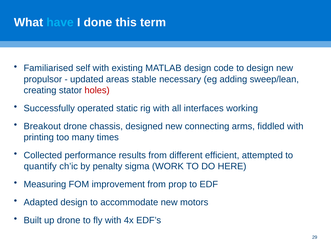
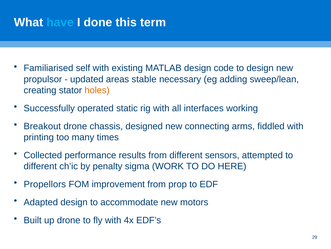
holes colour: red -> orange (97, 90)
efficient: efficient -> sensors (222, 155)
quantify: quantify -> different (40, 166)
Measuring: Measuring -> Propellors (45, 184)
